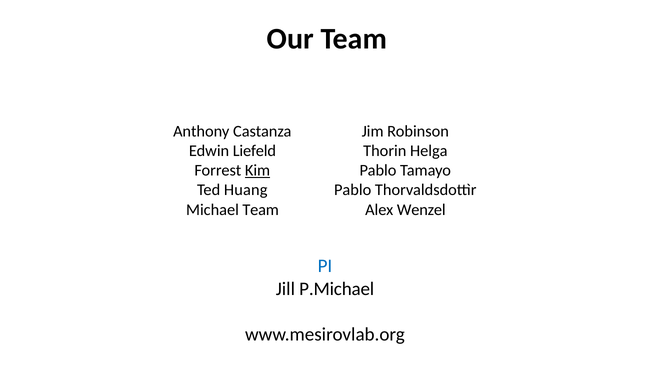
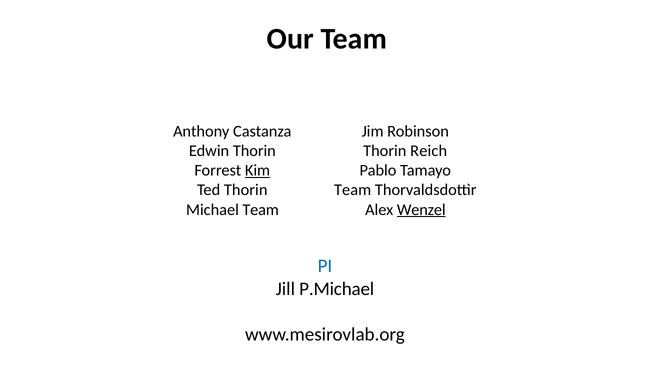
Edwin Liefeld: Liefeld -> Thorin (254, 151)
Helga: Helga -> Reich (429, 151)
Ted Huang: Huang -> Thorin (246, 190)
Pablo: Pablo -> Team (353, 190)
Wenzel underline: none -> present (421, 210)
